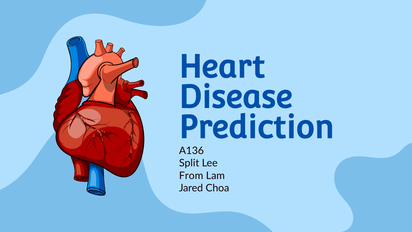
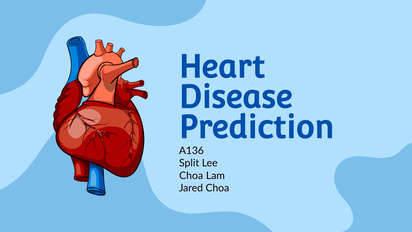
From: From -> Choa (191, 175)
